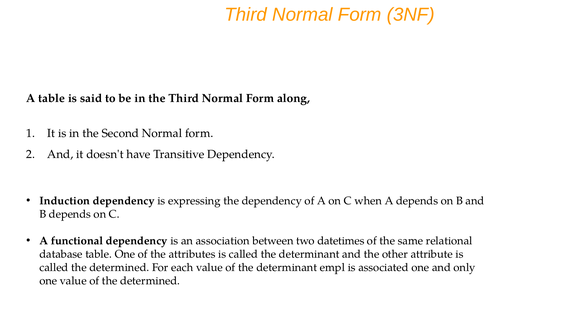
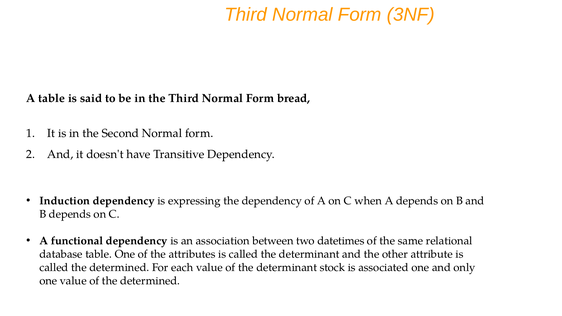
along: along -> bread (294, 98)
empl: empl -> stock (332, 267)
